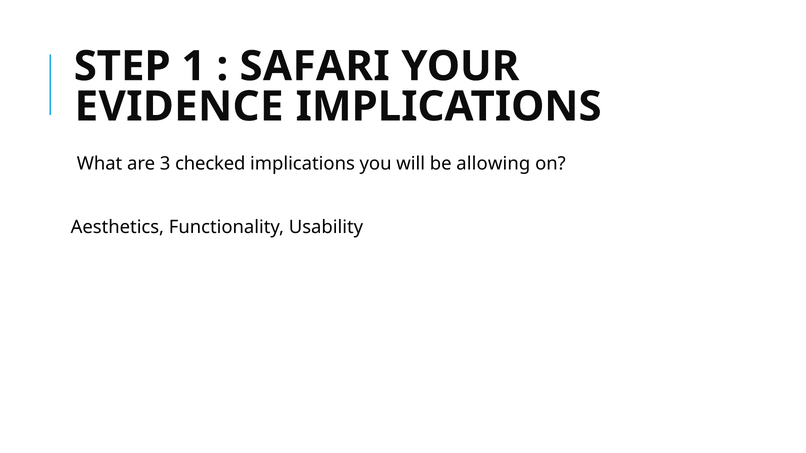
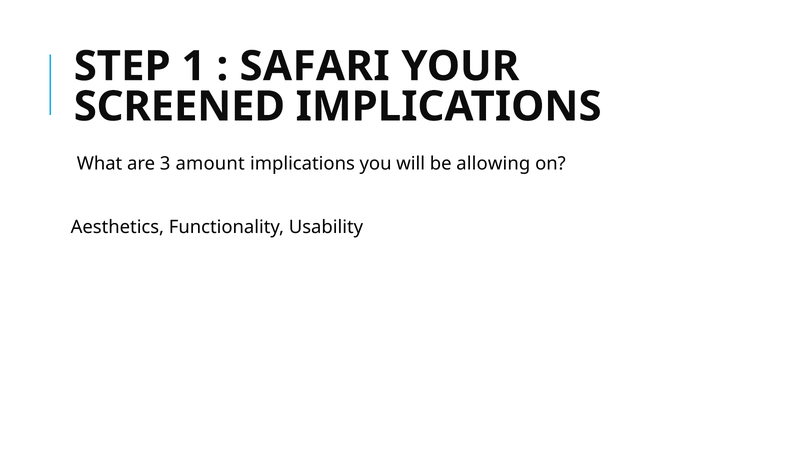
EVIDENCE: EVIDENCE -> SCREENED (179, 107)
checked: checked -> amount (210, 164)
